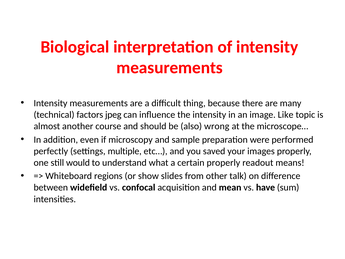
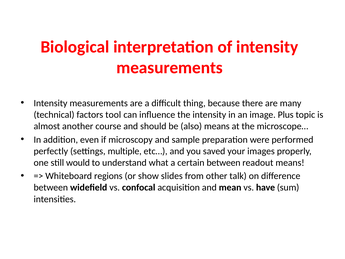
jpeg: jpeg -> tool (113, 115)
Like: Like -> Plus (286, 115)
also wrong: wrong -> means (217, 126)
certain properly: properly -> between (224, 162)
